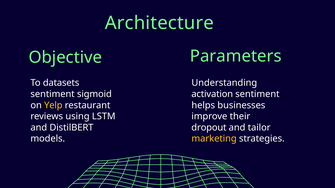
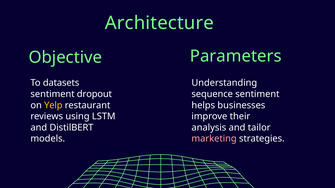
sigmoid: sigmoid -> dropout (94, 94)
activation: activation -> sequence (212, 94)
dropout: dropout -> analysis (209, 128)
marketing colour: yellow -> pink (214, 139)
